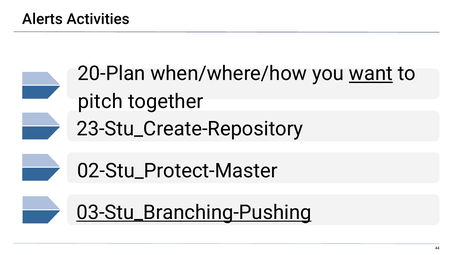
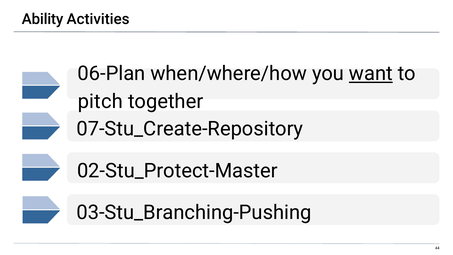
Alerts: Alerts -> Ability (43, 19)
20-Plan: 20-Plan -> 06-Plan (112, 74)
23-Stu_Create-Repository: 23-Stu_Create-Repository -> 07-Stu_Create-Repository (190, 129)
03-Stu_Branching-Pushing underline: present -> none (194, 212)
